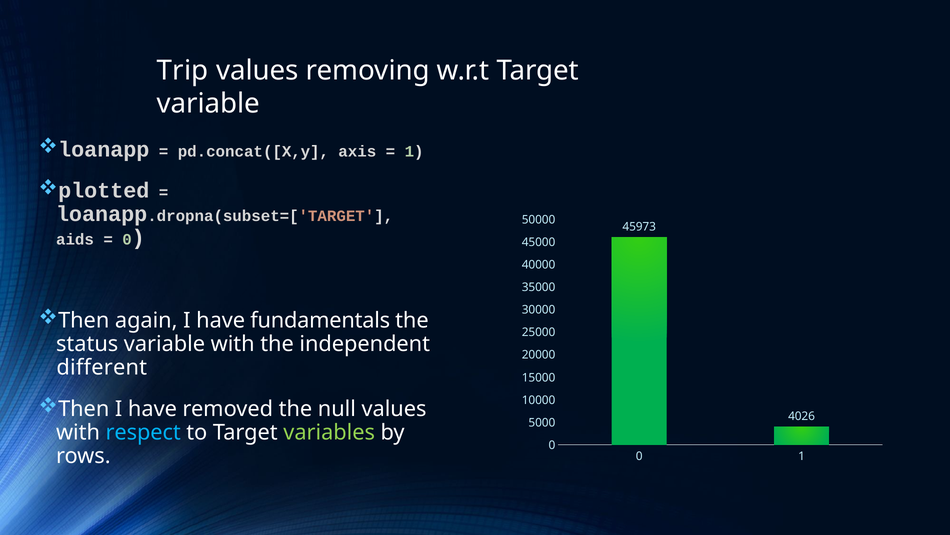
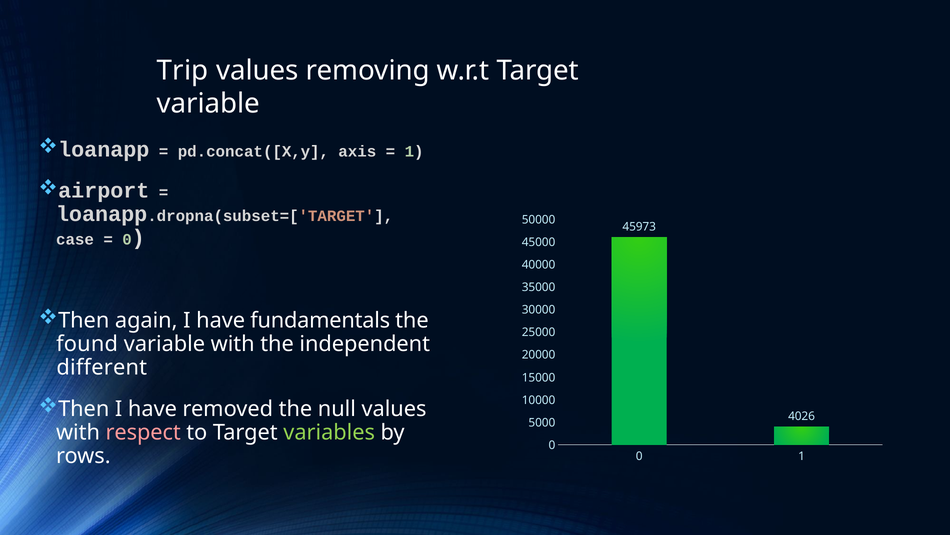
plotted: plotted -> airport (104, 191)
aids: aids -> case (75, 240)
status: status -> found (87, 344)
respect colour: light blue -> pink (143, 432)
